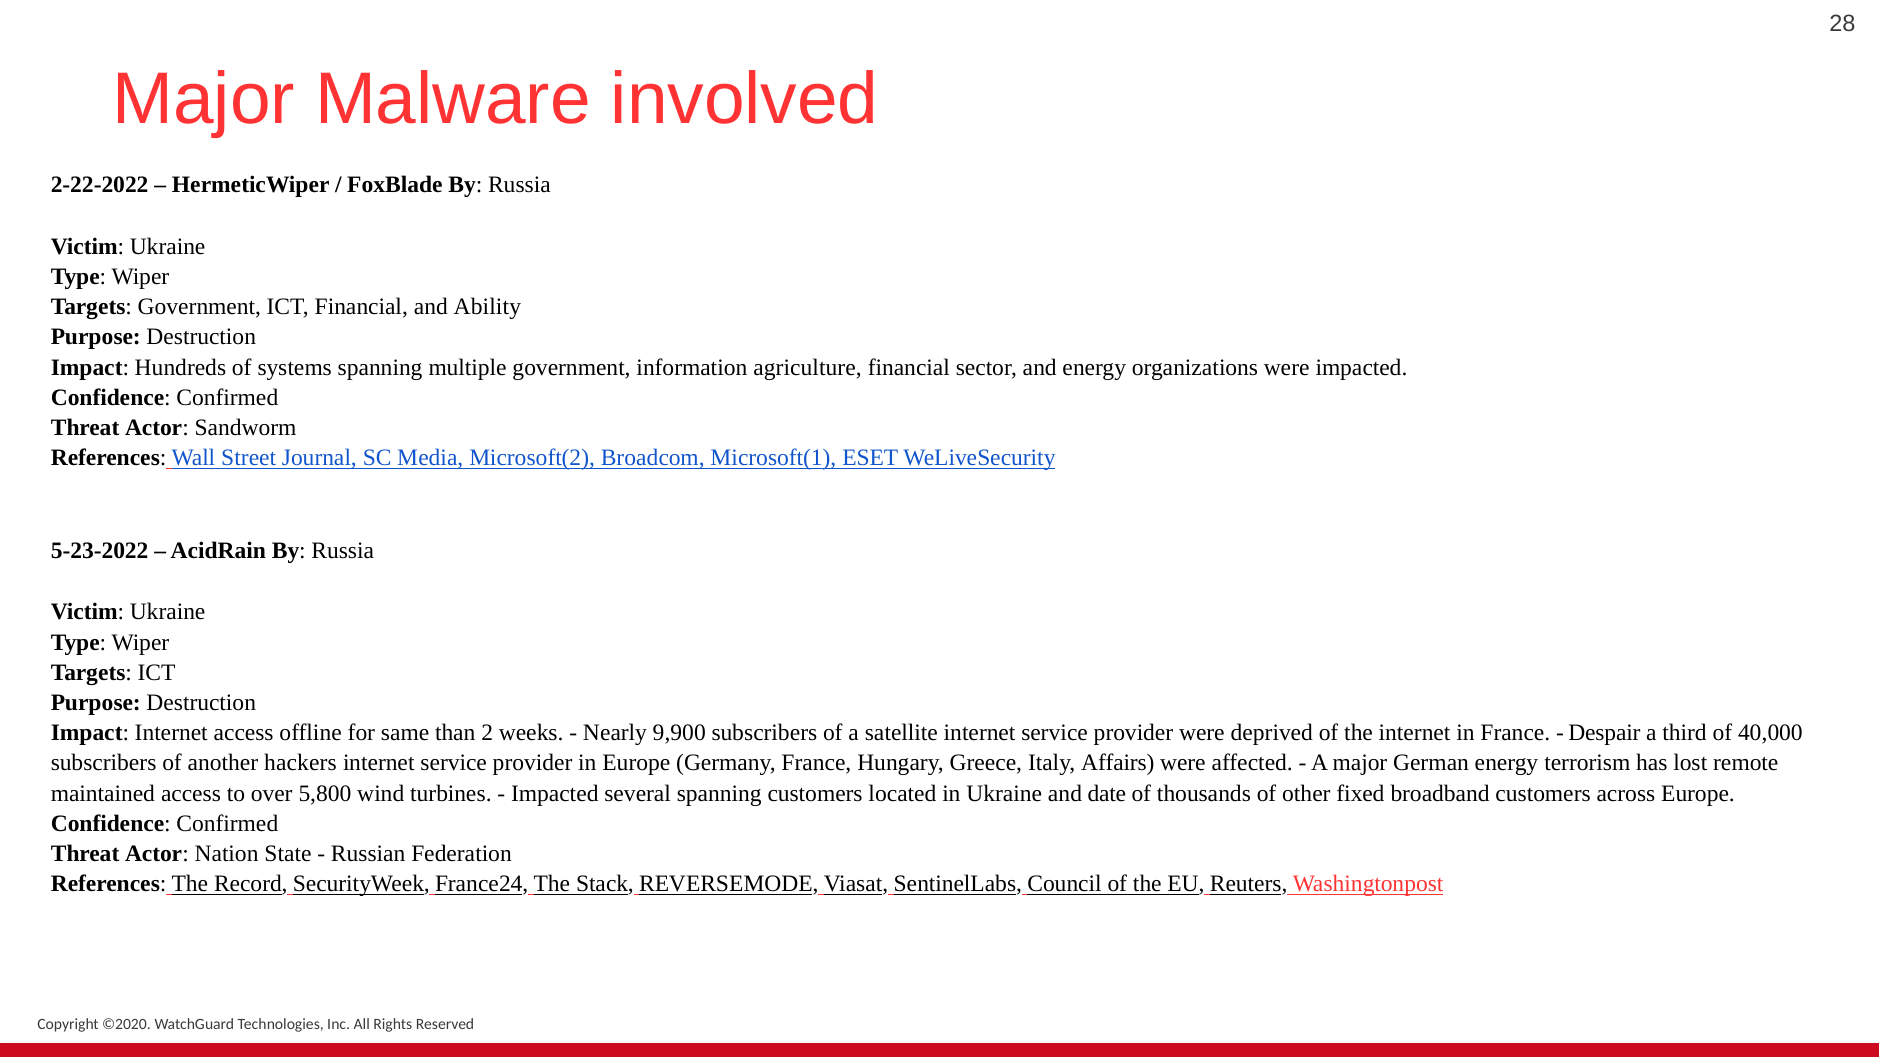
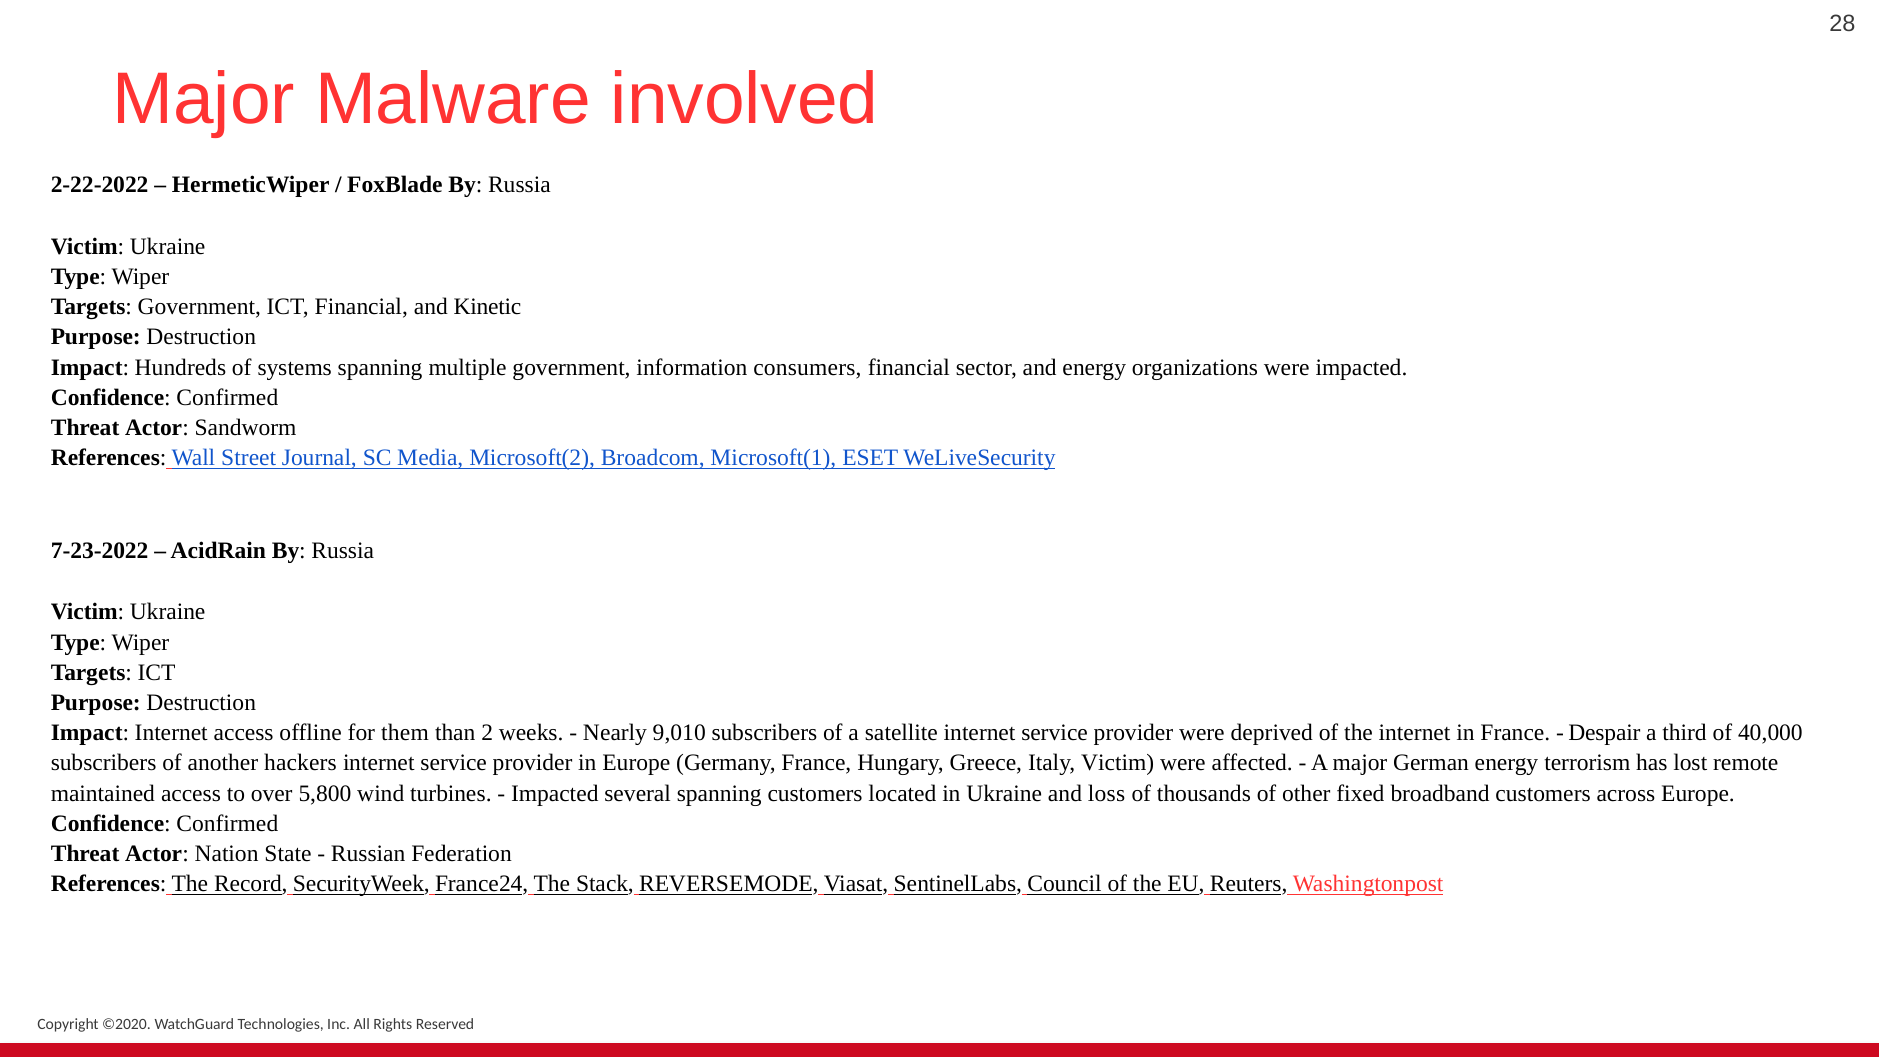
Ability: Ability -> Kinetic (488, 307)
agriculture: agriculture -> consumers (807, 367)
5-23-2022: 5-23-2022 -> 7-23-2022 (100, 551)
same: same -> them (405, 733)
9,900: 9,900 -> 9,010 (679, 733)
Italy Affairs: Affairs -> Victim (1118, 763)
date: date -> loss (1107, 793)
